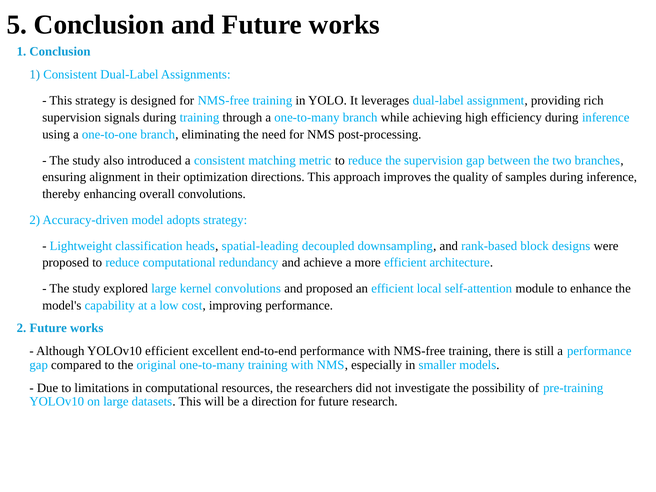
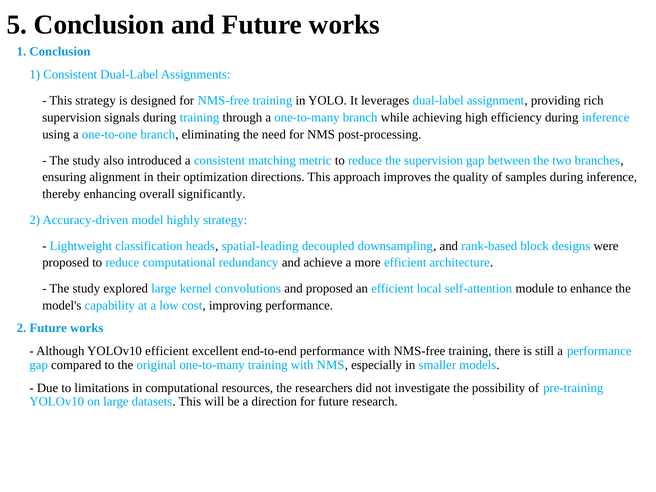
overall convolutions: convolutions -> significantly (212, 194)
adopts: adopts -> highly (183, 220)
